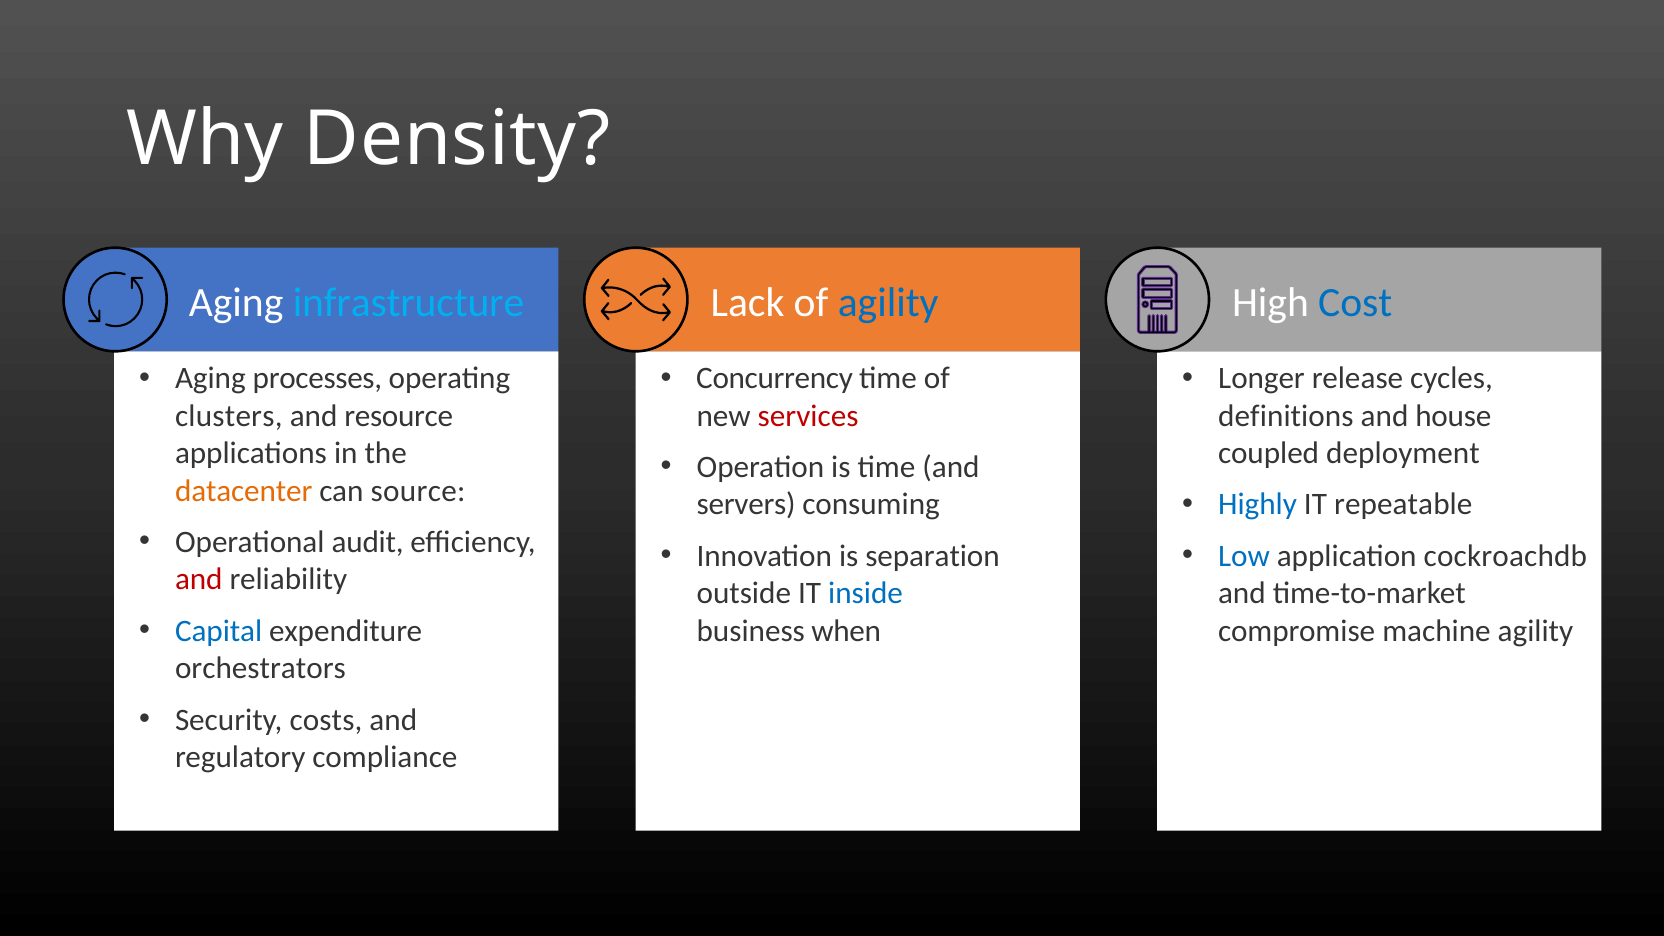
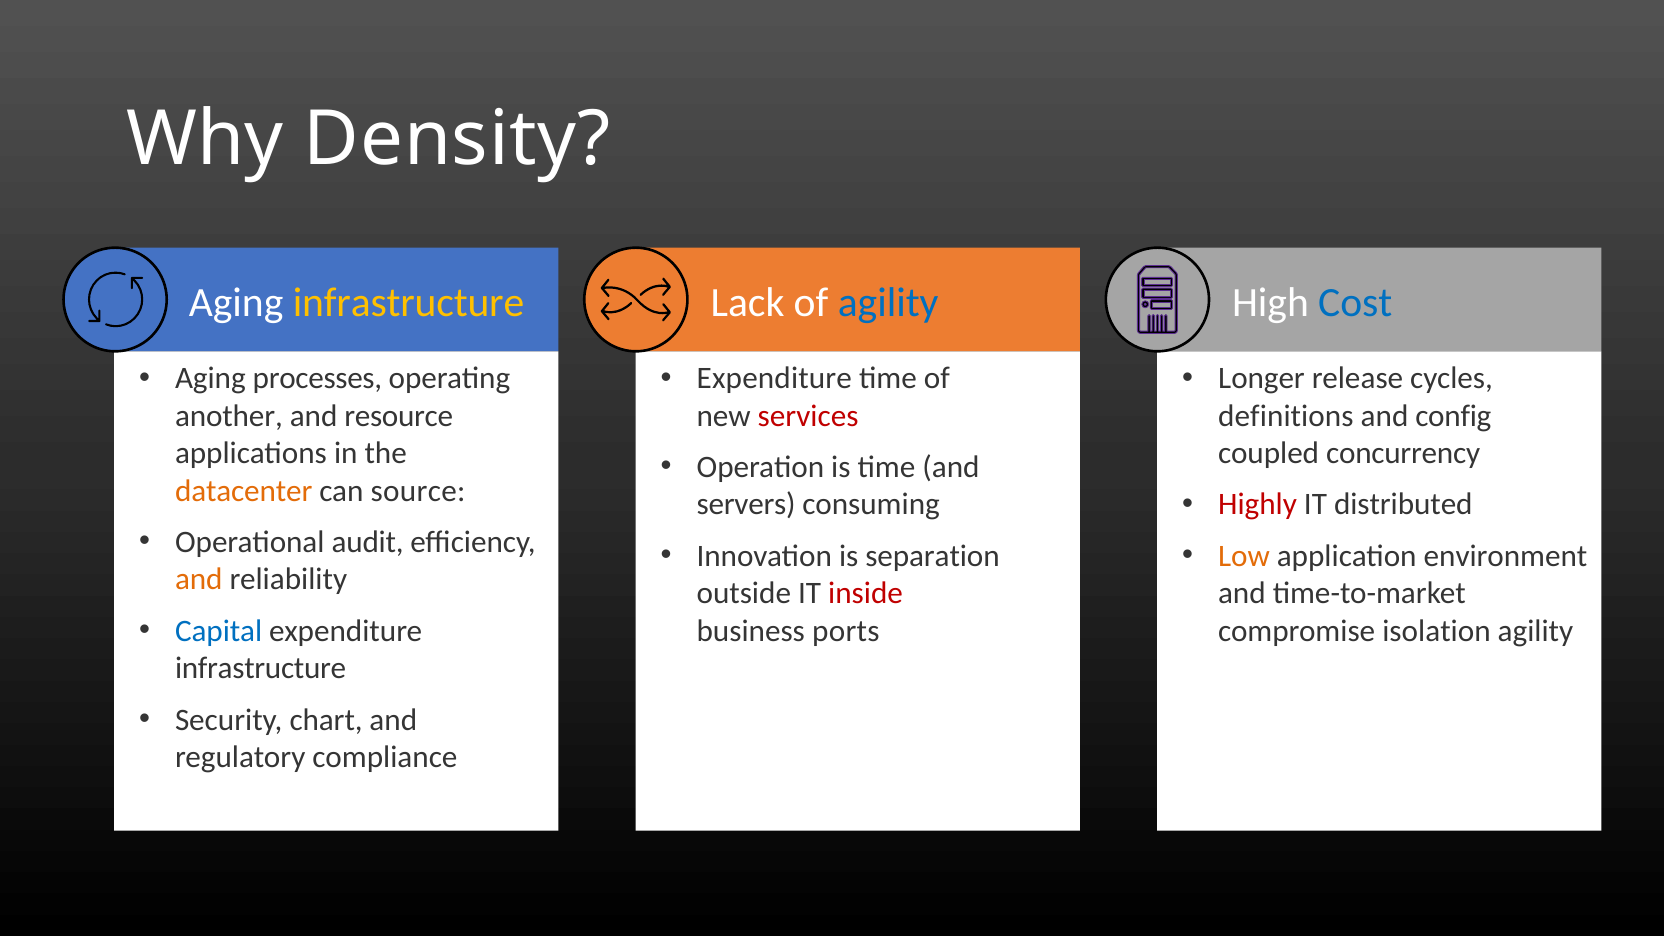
infrastructure colour: light blue -> yellow (409, 302)
Concurrency: Concurrency -> Expenditure (774, 378)
clusters: clusters -> another (229, 416)
house: house -> config (1453, 416)
deployment: deployment -> concurrency (1403, 453)
Highly colour: blue -> red (1258, 505)
repeatable: repeatable -> distributed (1403, 505)
Low colour: blue -> orange (1244, 556)
cockroachdb: cockroachdb -> environment (1506, 556)
and colour: red -> orange (199, 580)
inside colour: blue -> red (866, 593)
when: when -> ports (846, 631)
machine: machine -> isolation (1436, 631)
orchestrators: orchestrators -> infrastructure (261, 668)
costs: costs -> chart (326, 720)
